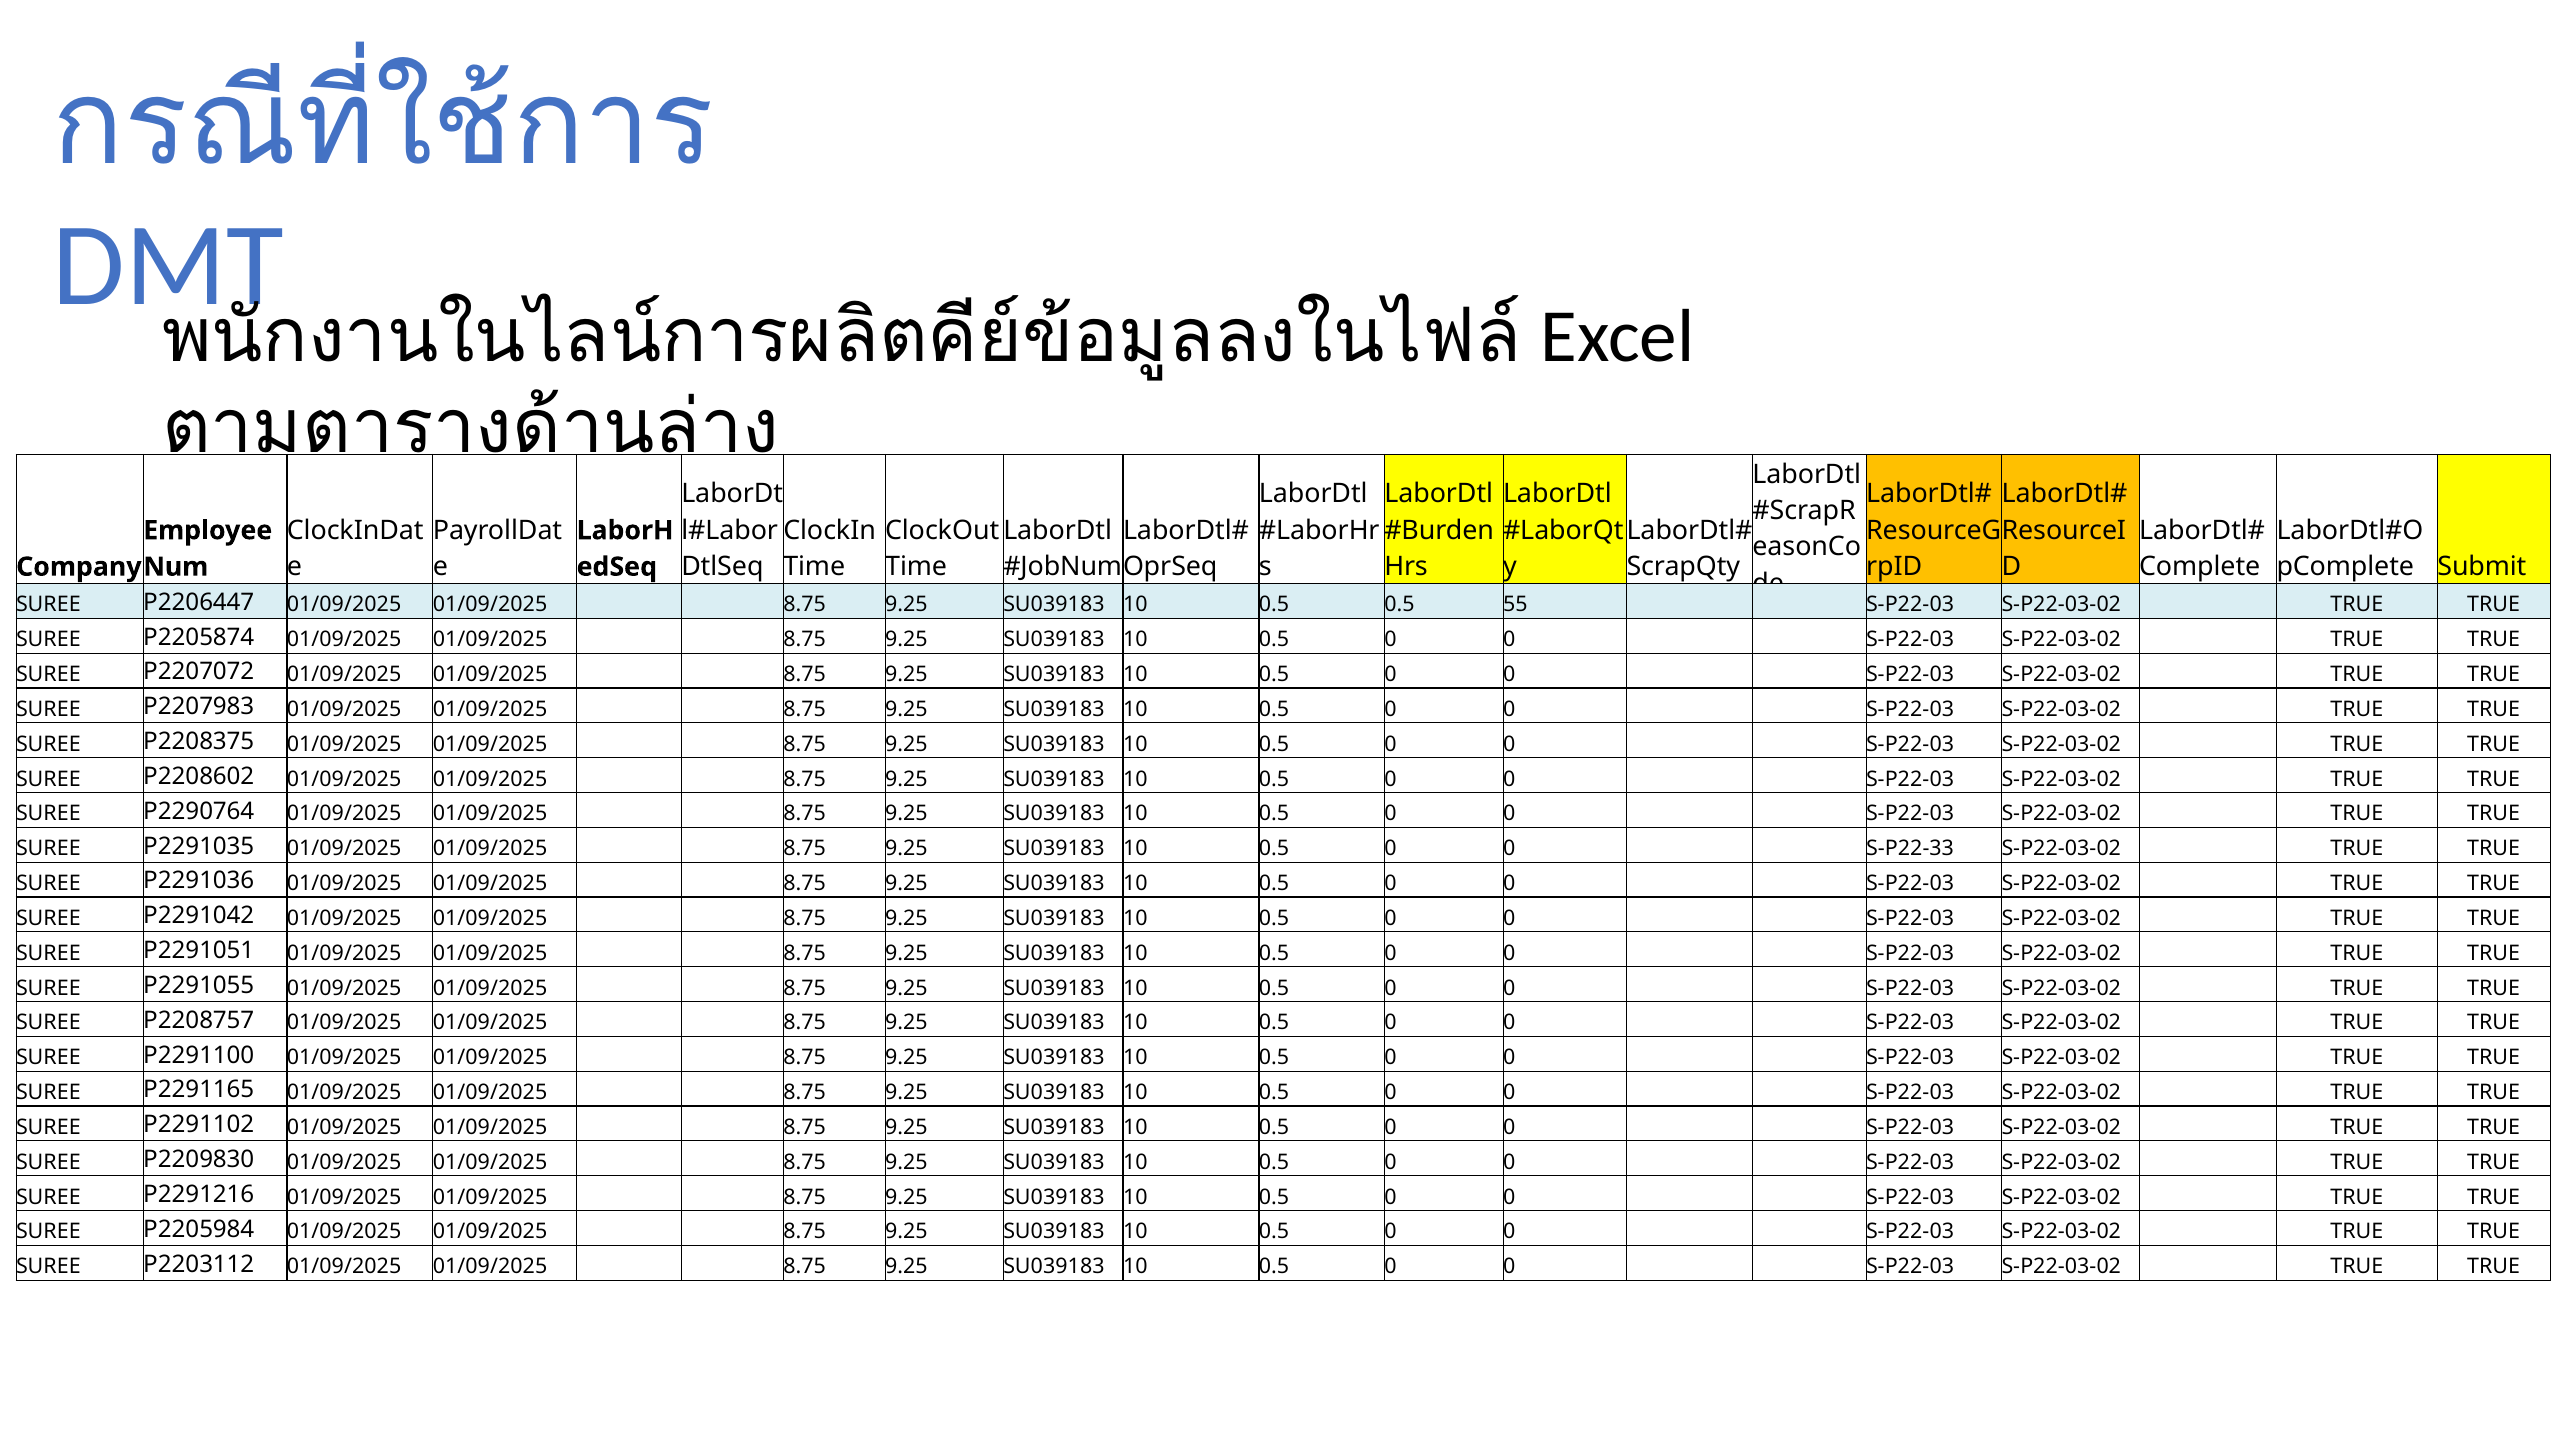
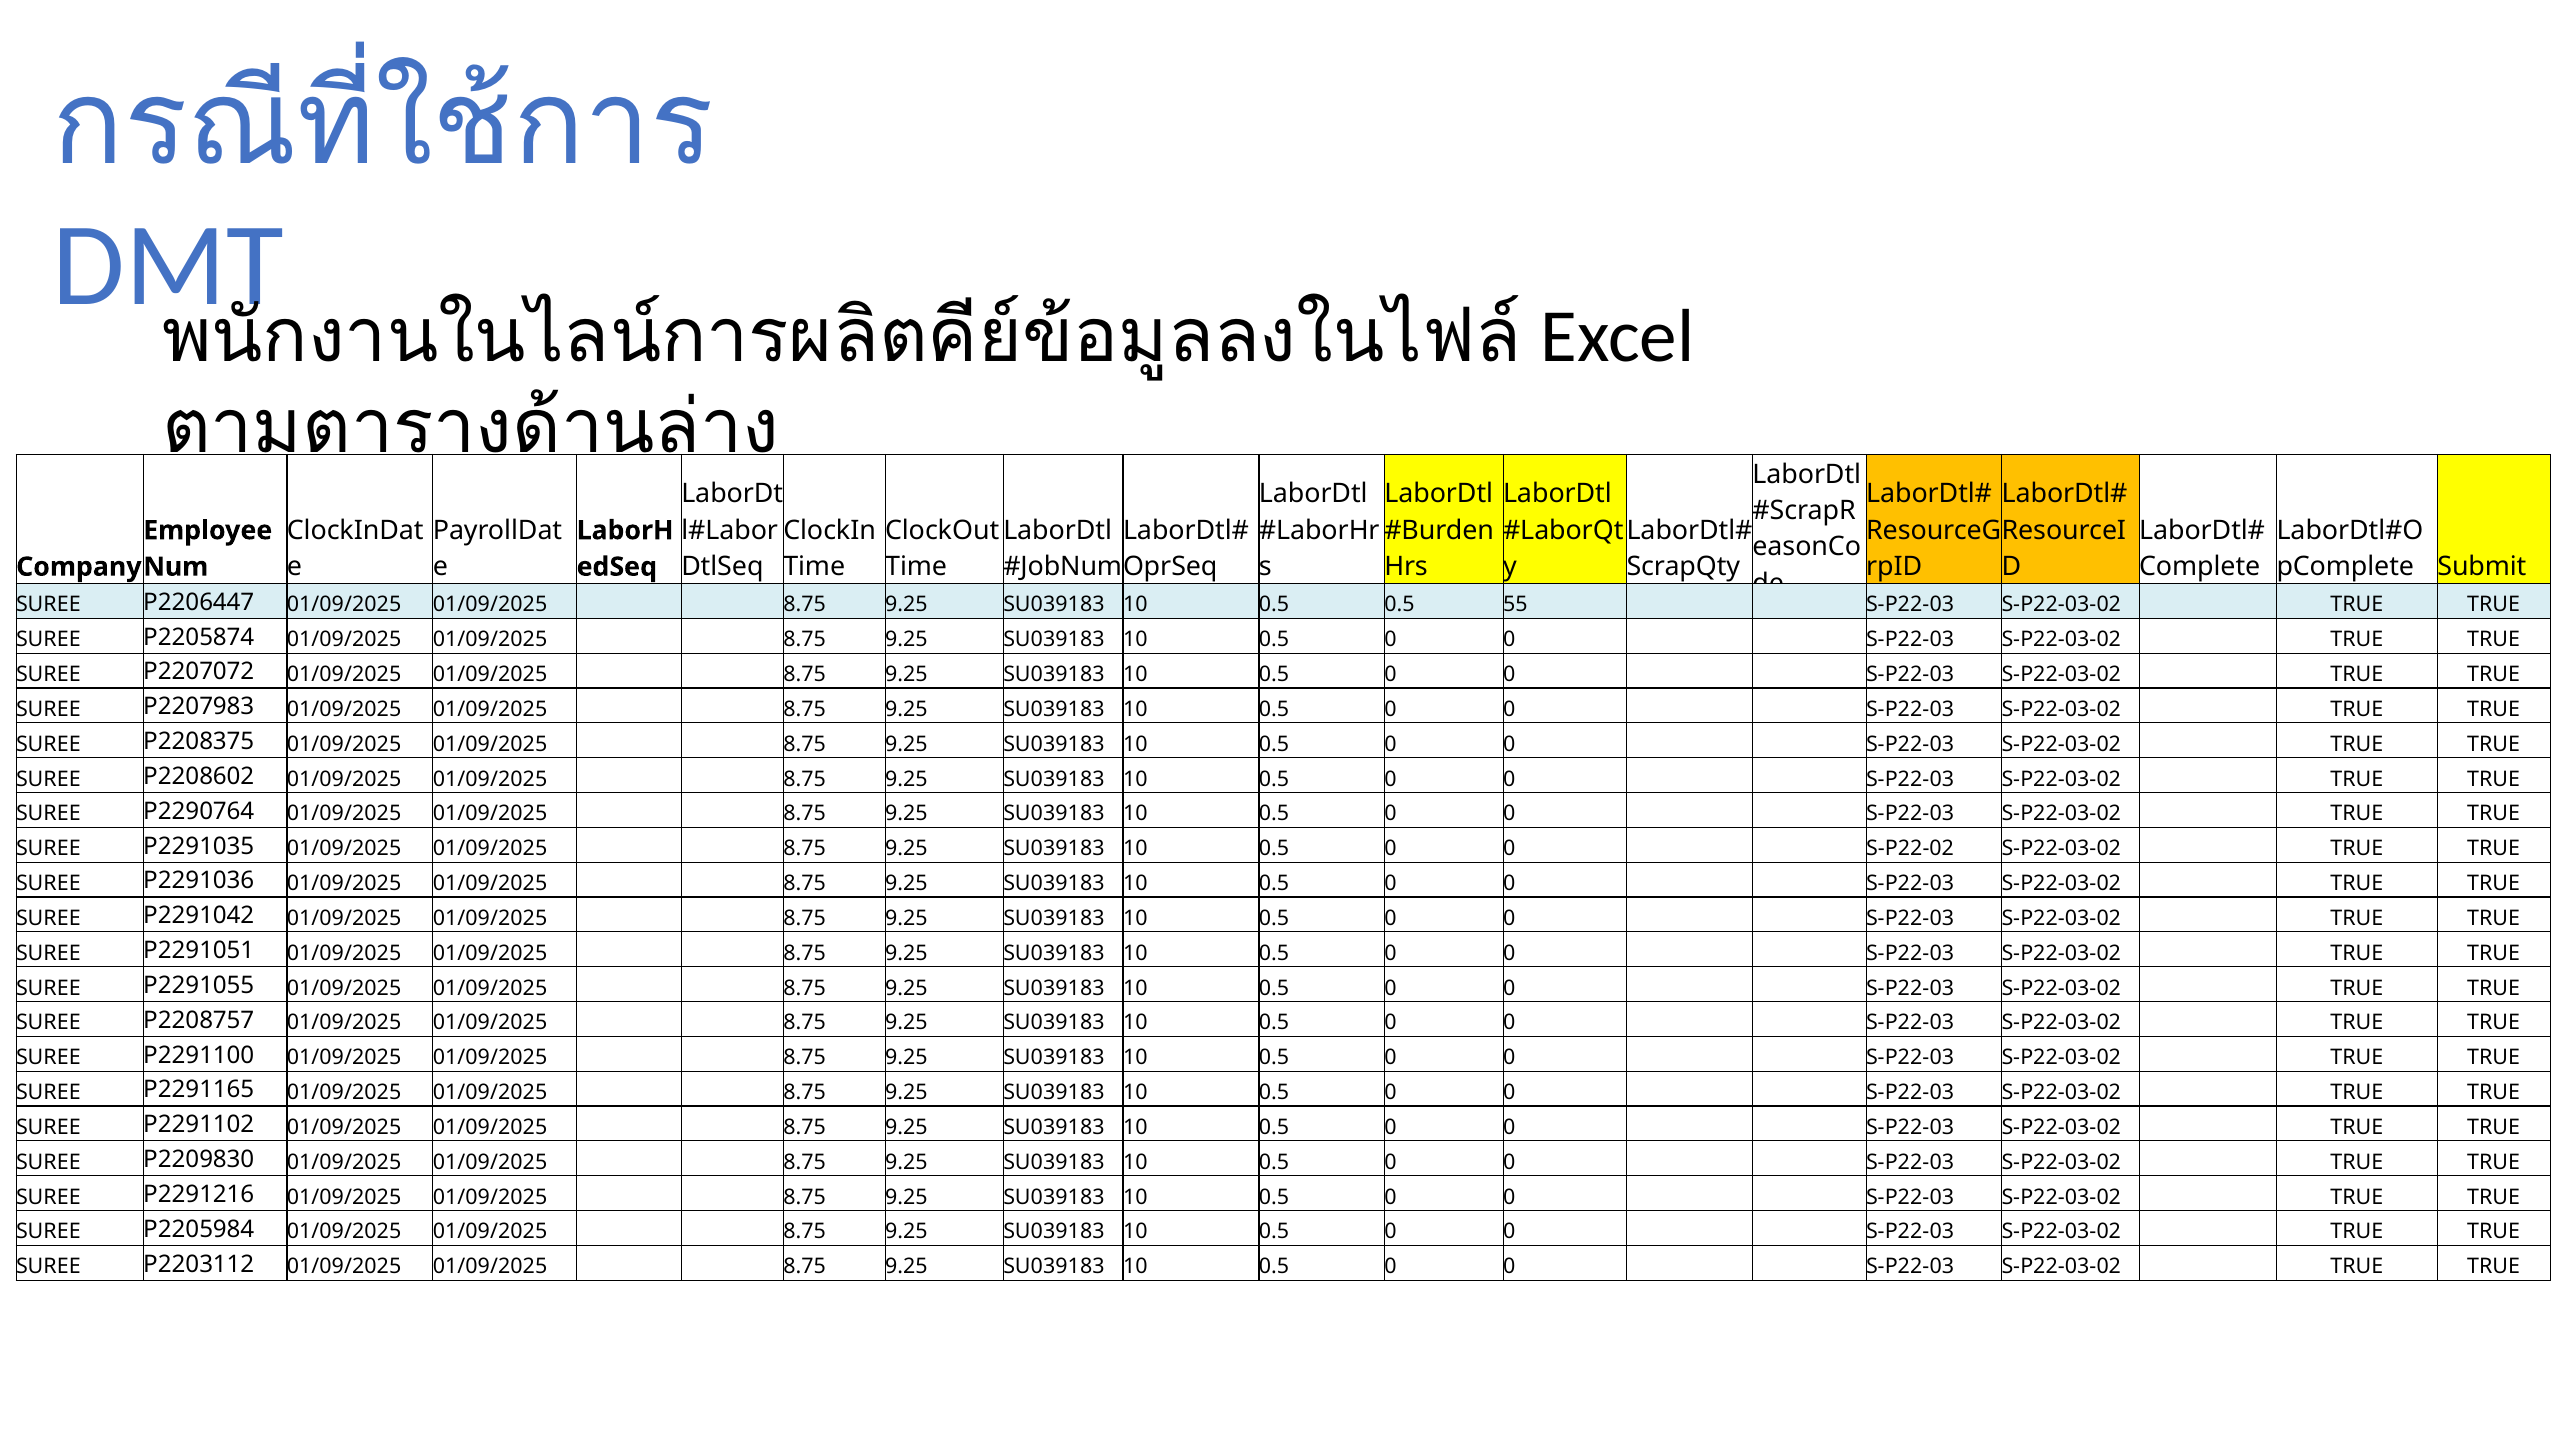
S-P22-33: S-P22-33 -> S-P22-02 (1910, 849)
